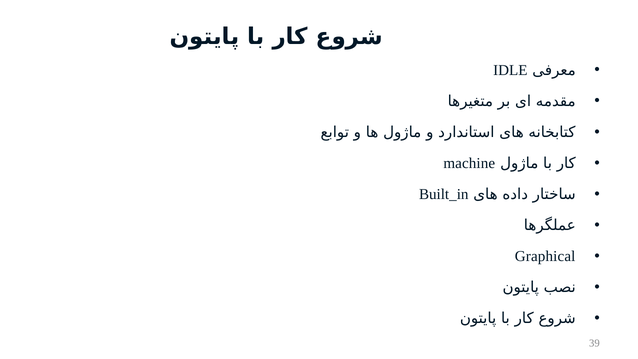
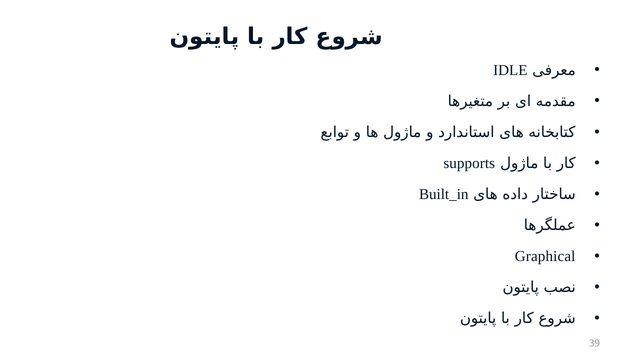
machine: machine -> supports (469, 163)
